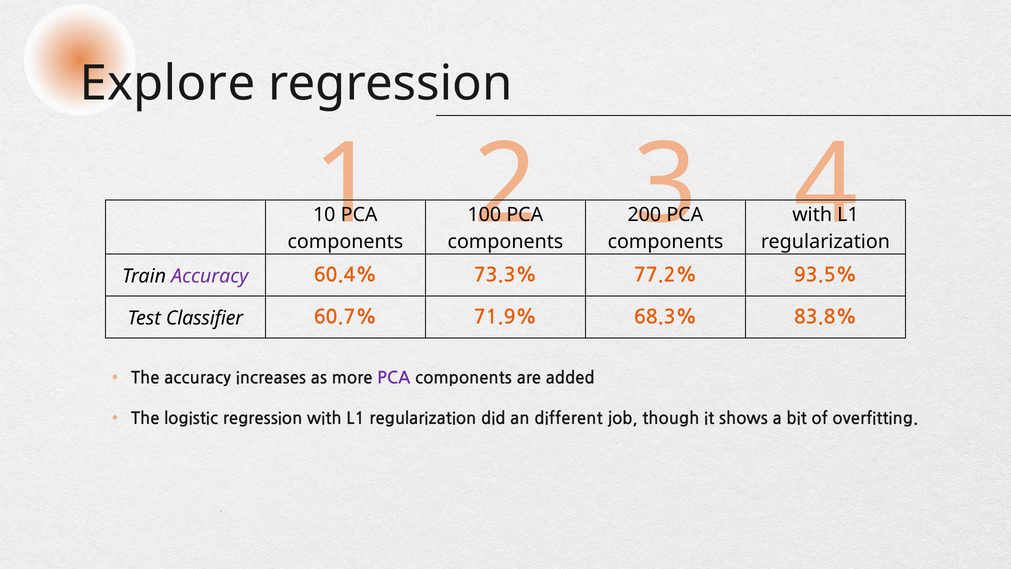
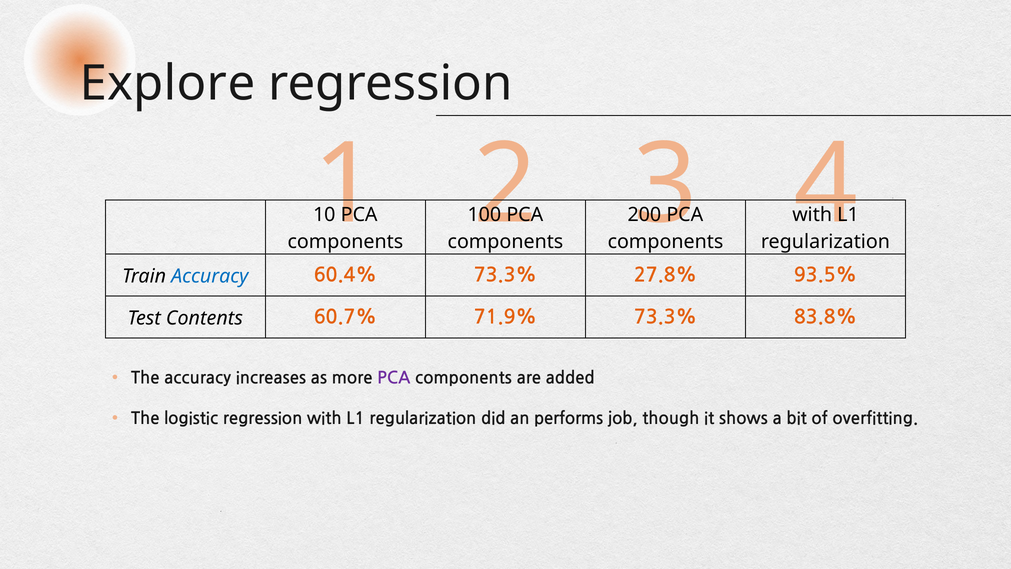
Accuracy colour: purple -> blue (210, 276)
77.2%: 77.2% -> 27.8% (665, 275)
Classifier: Classifier -> Contents (204, 318)
71.9% 68.3%: 68.3% -> 73.3% (665, 317)
different: different -> performs (569, 418)
